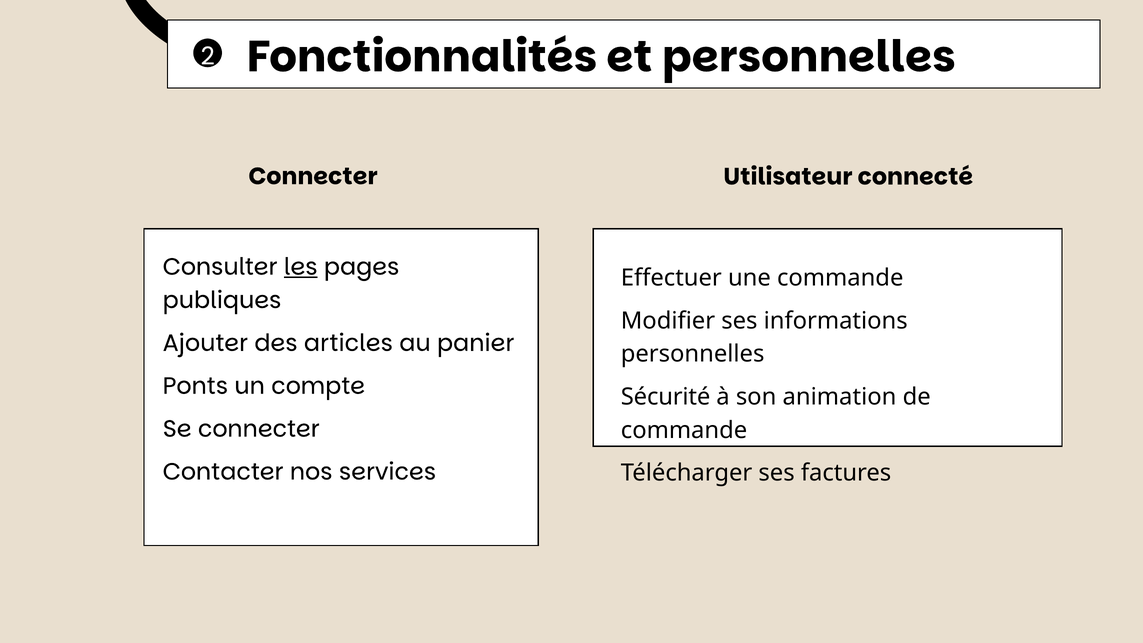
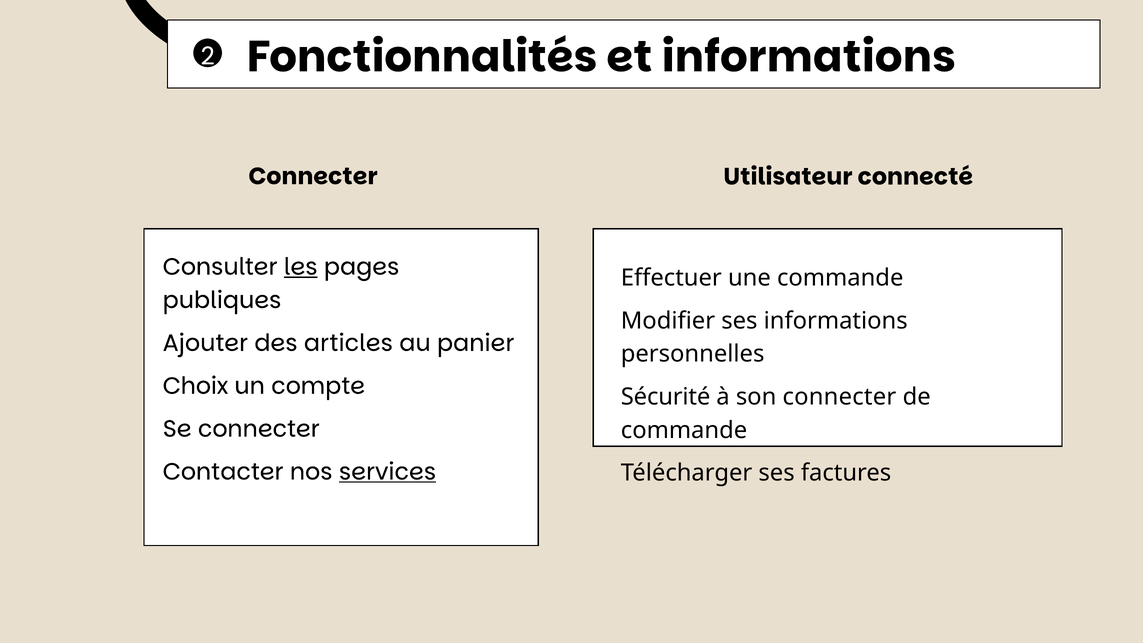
et personnelles: personnelles -> informations (809, 57)
Ponts: Ponts -> Choix (195, 386)
son animation: animation -> connecter (839, 397)
services underline: none -> present (388, 472)
